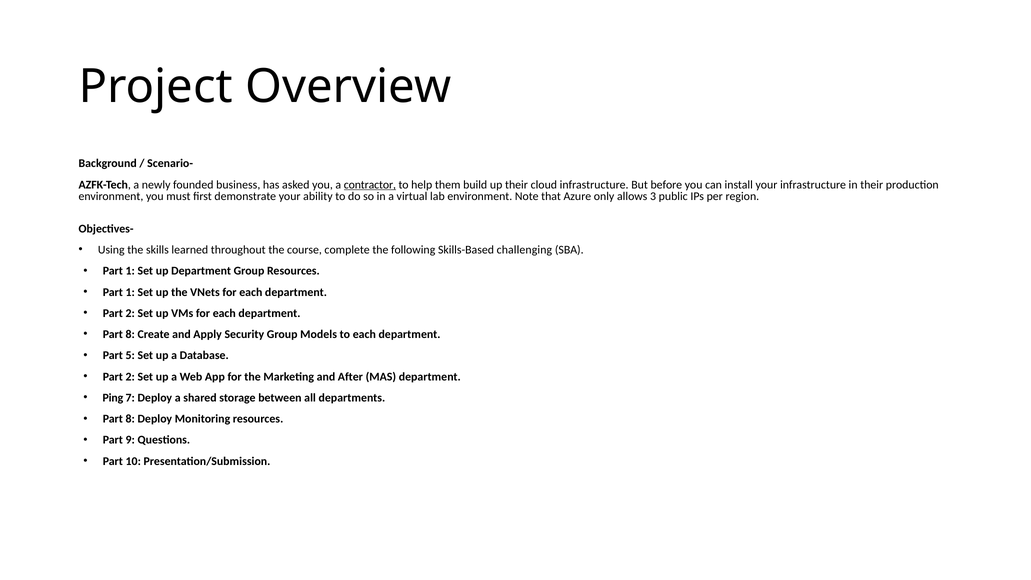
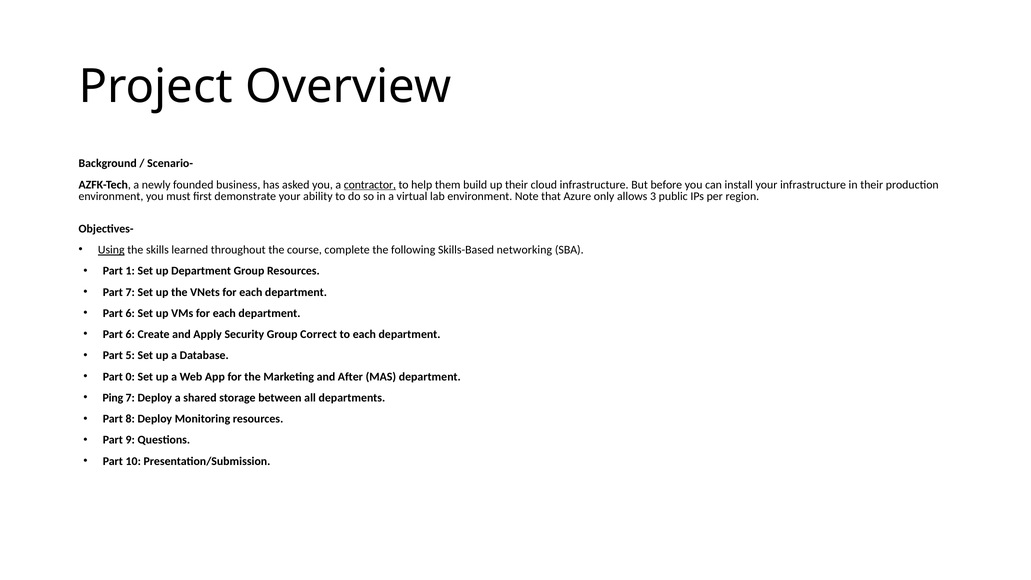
Using underline: none -> present (111, 250)
challenging: challenging -> networking (524, 250)
1: 1 -> 7 (130, 292)
2: 2 -> 6 (130, 313)
8: 8 -> 6 (130, 334)
Models: Models -> Correct (319, 334)
2: 2 -> 0 (130, 377)
